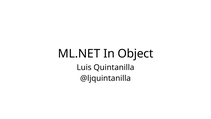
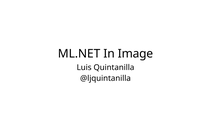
Object: Object -> Image (135, 53)
